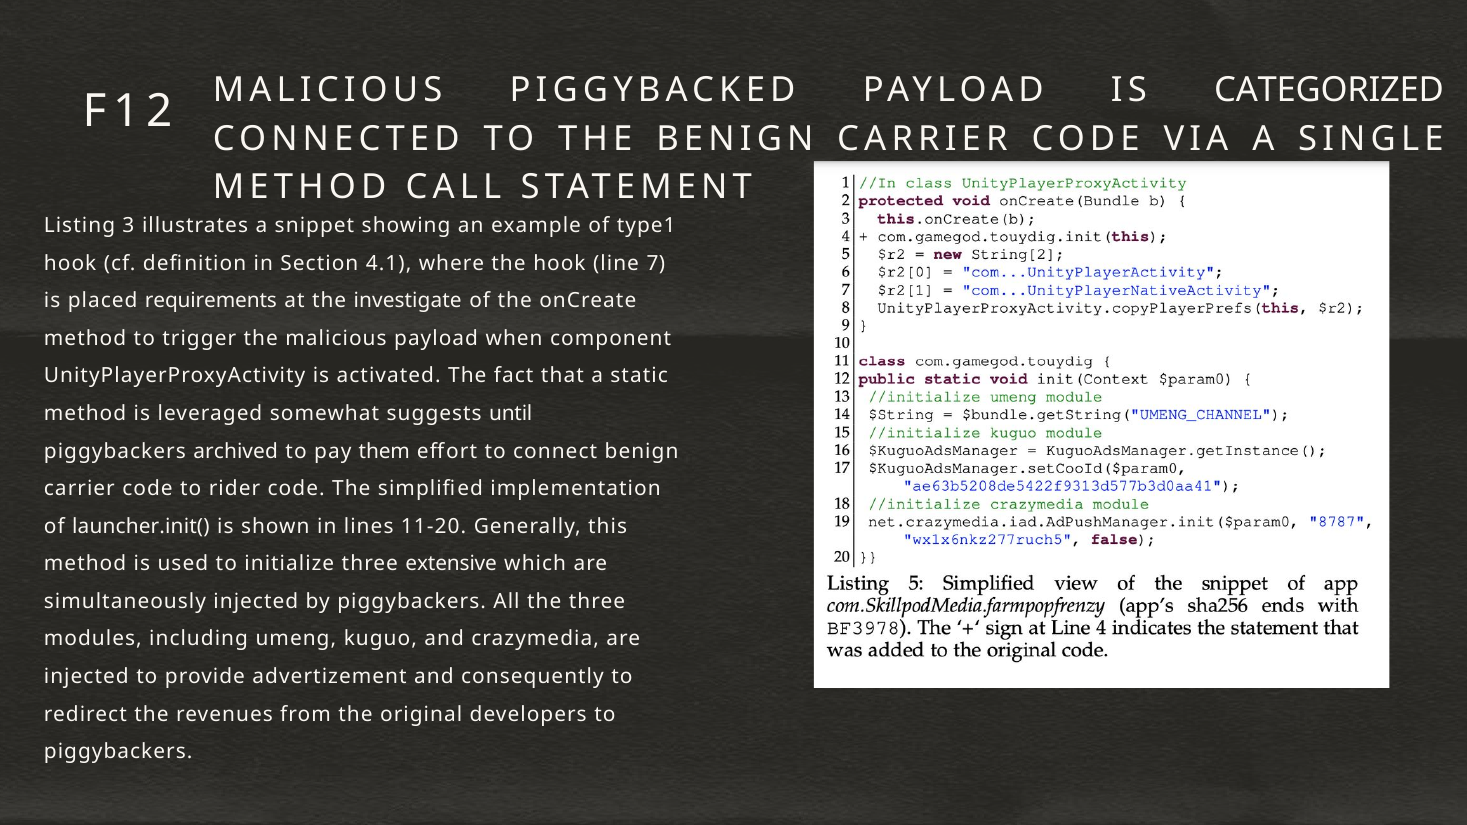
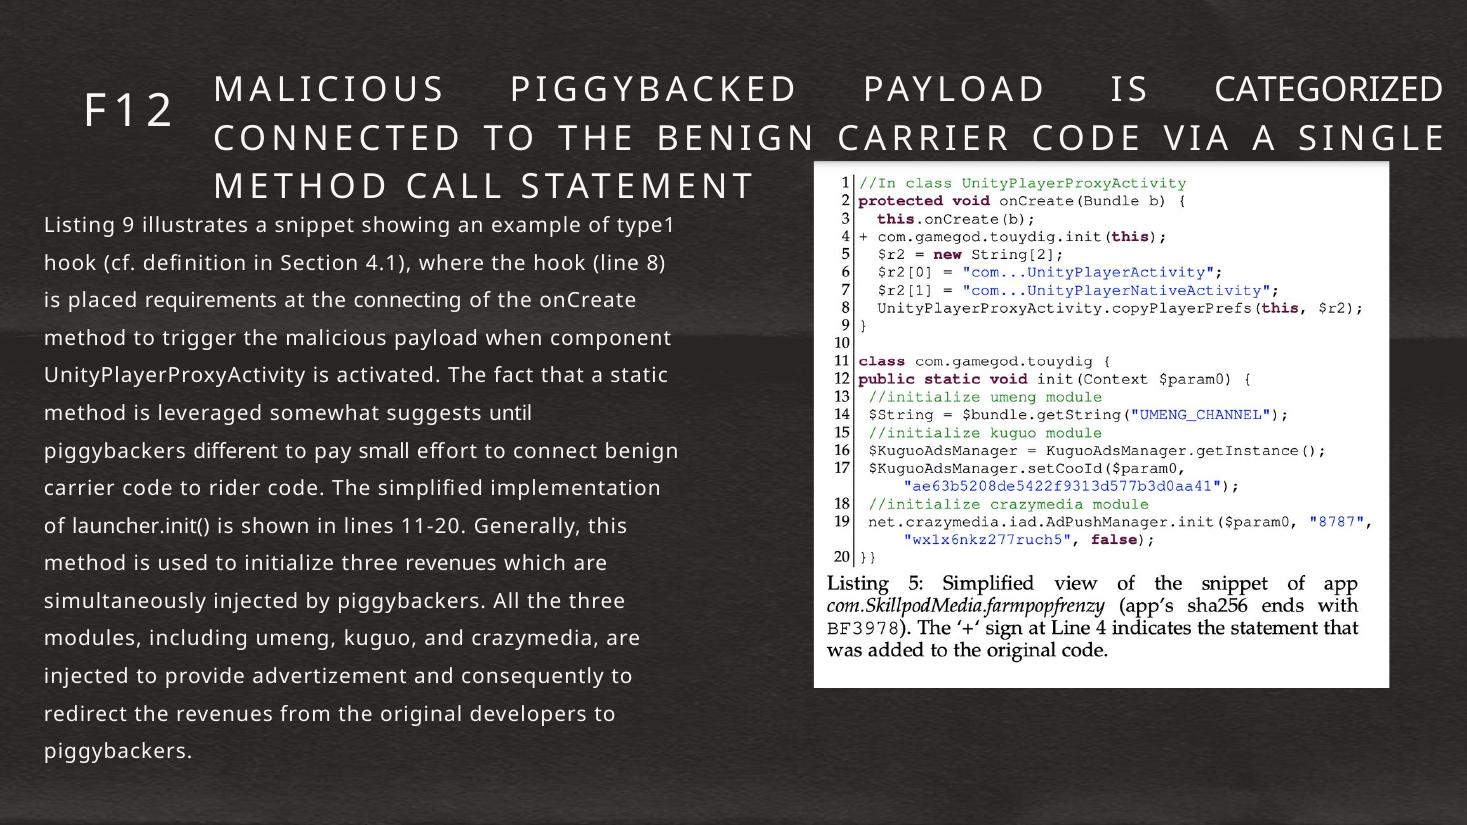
3: 3 -> 9 (128, 226)
7: 7 -> 8 (656, 263)
investigate: investigate -> connecting (408, 301)
archived: archived -> different (236, 451)
them: them -> small (384, 451)
three extensive: extensive -> revenues (451, 564)
